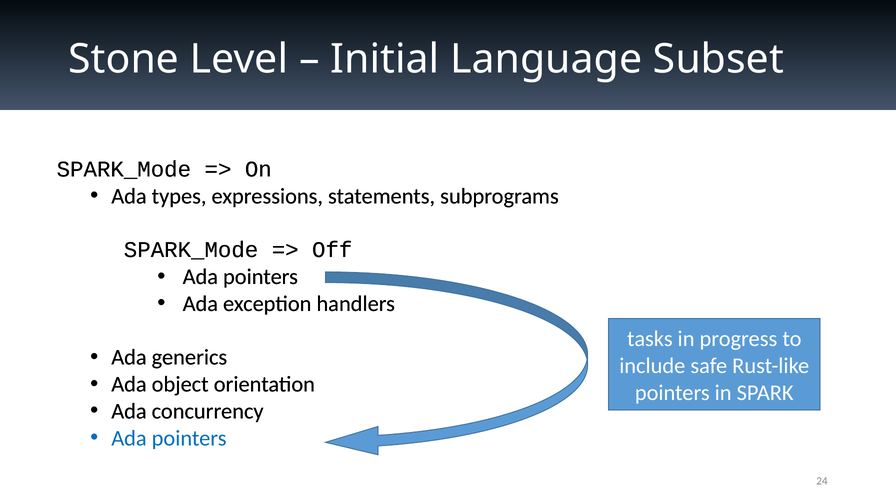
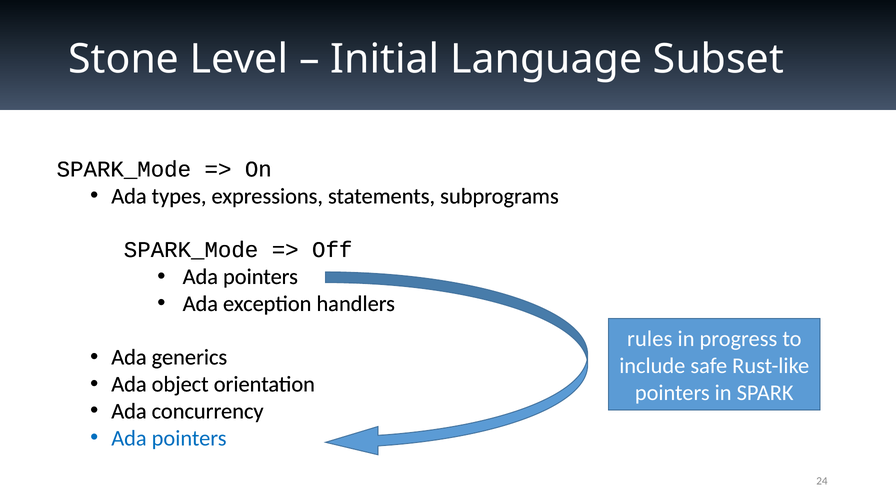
tasks: tasks -> rules (650, 339)
